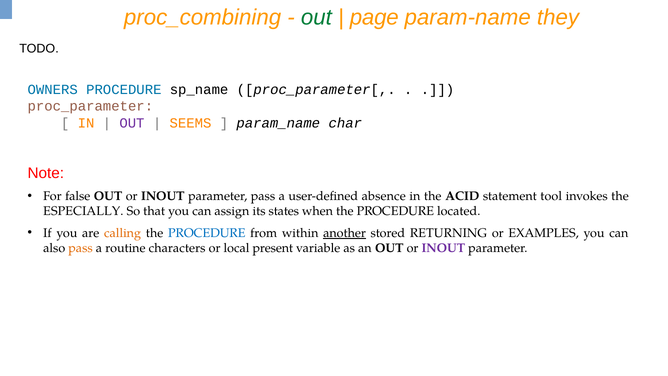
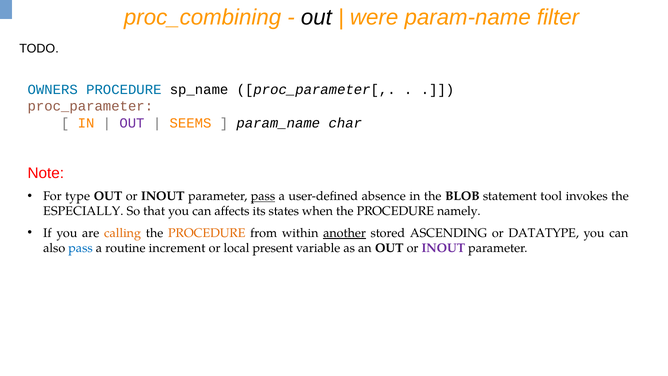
out colour: green -> black (316, 17)
page: page -> were (374, 17)
they: they -> filter (558, 17)
false: false -> type (78, 196)
pass underline: none -> present (263, 196)
ACID: ACID -> BLOB (462, 196)
assign: assign -> affects (232, 211)
located: located -> namely (459, 211)
PROCEDURE colour: blue -> orange (207, 233)
RETURNING: RETURNING -> ASCENDING (449, 233)
EXAMPLES: EXAMPLES -> DATATYPE (544, 233)
pass colour: orange -> blue (81, 248)
characters: characters -> increment (177, 248)
